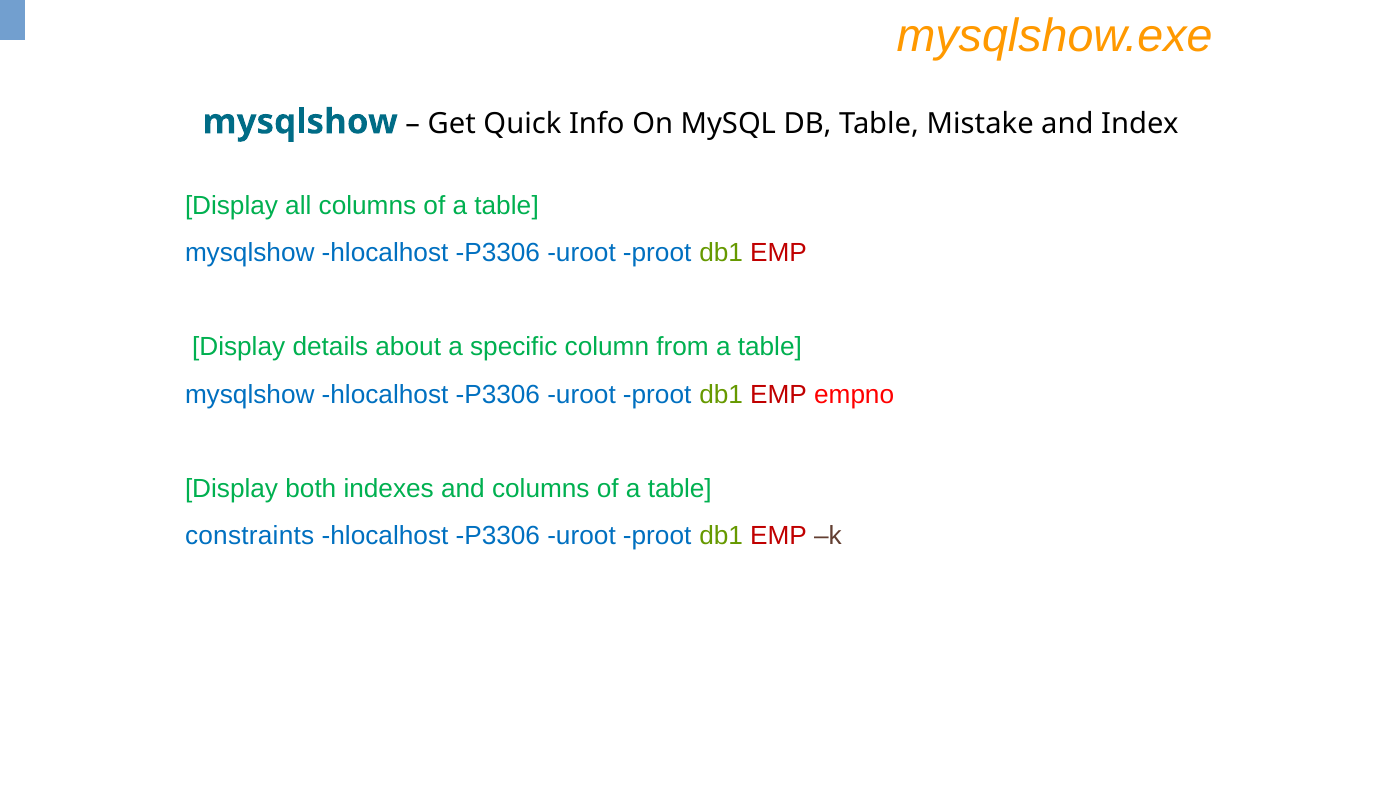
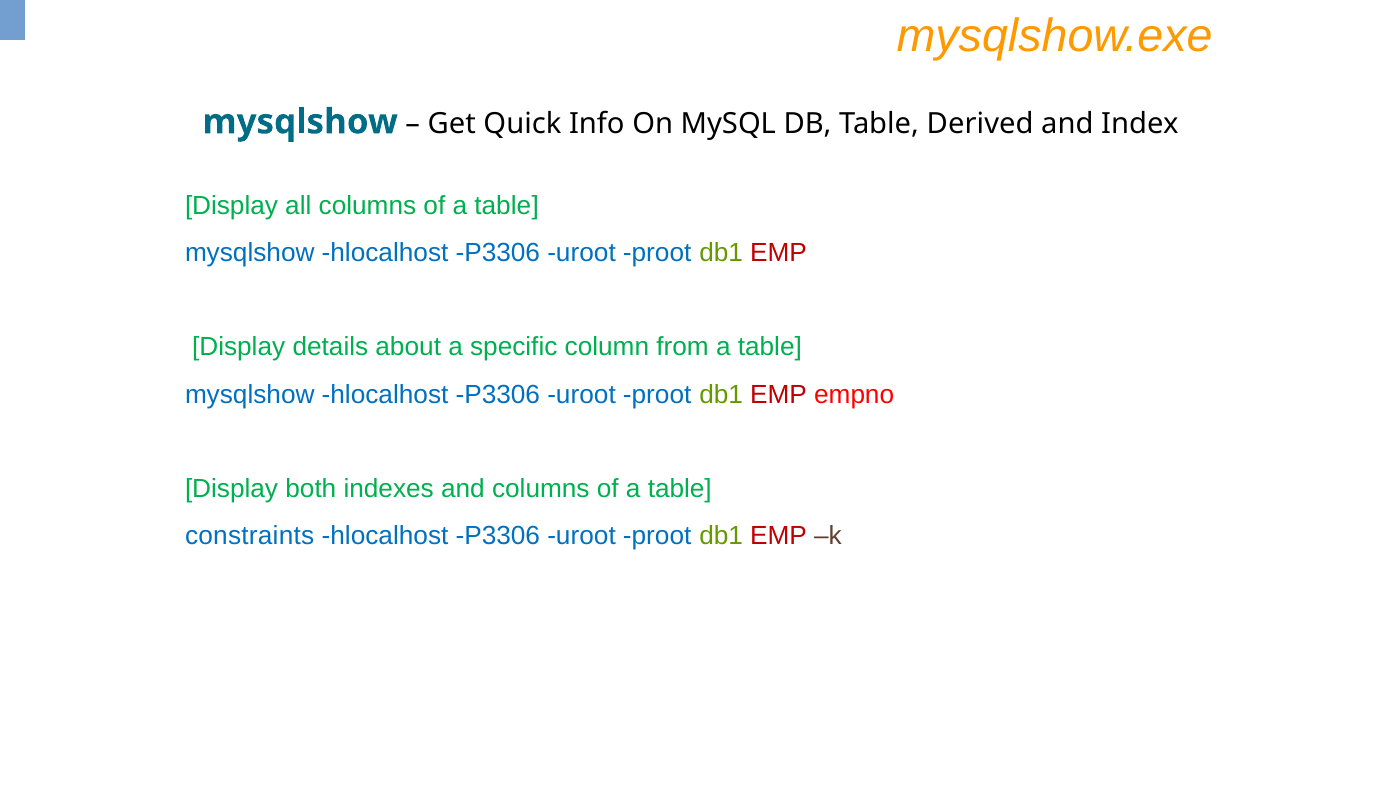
Mistake: Mistake -> Derived (980, 124)
